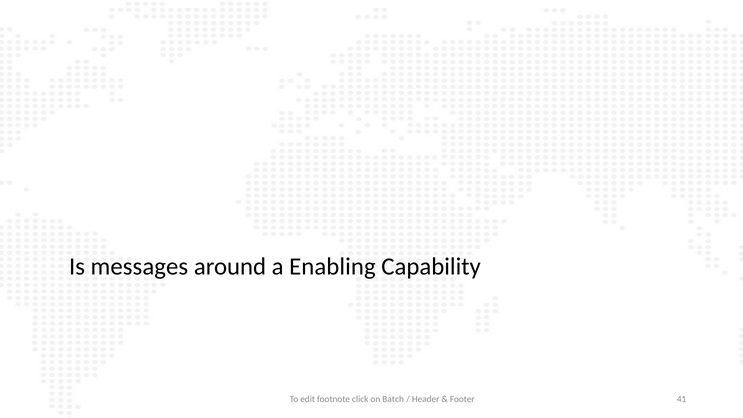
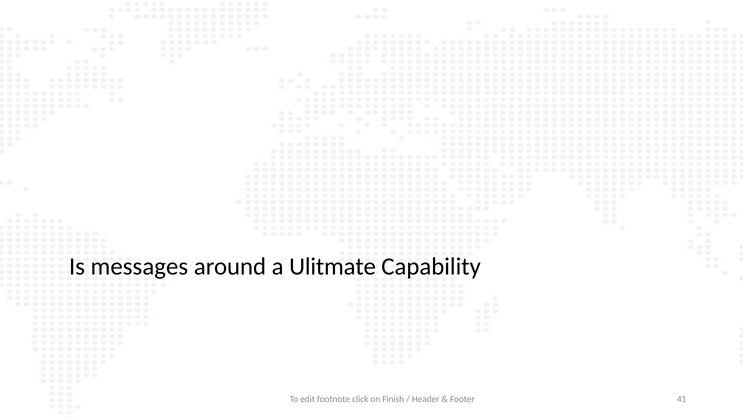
Enabling: Enabling -> Ulitmate (333, 267)
Batch: Batch -> Finish (393, 399)
